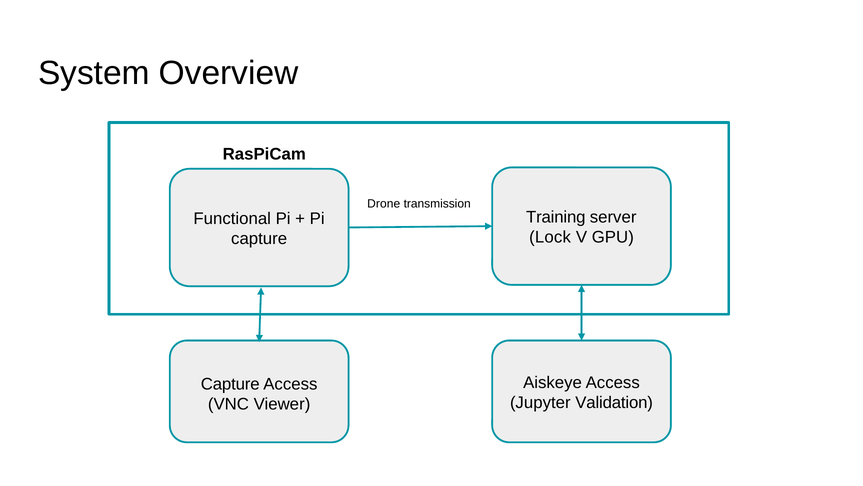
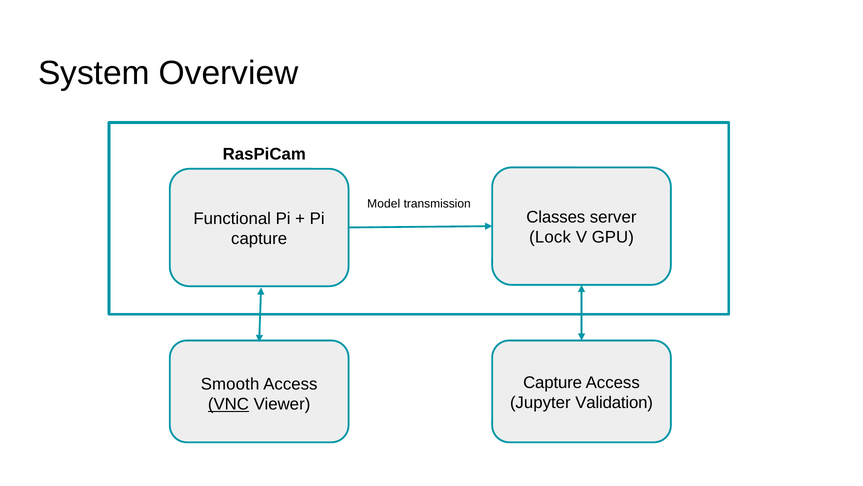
Drone: Drone -> Model (384, 204)
Training: Training -> Classes (556, 217)
Aiskeye: Aiskeye -> Capture (553, 382)
Capture: Capture -> Smooth (230, 384)
VNC underline: none -> present (228, 404)
